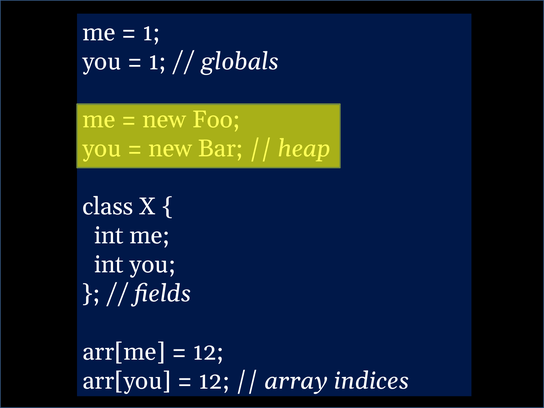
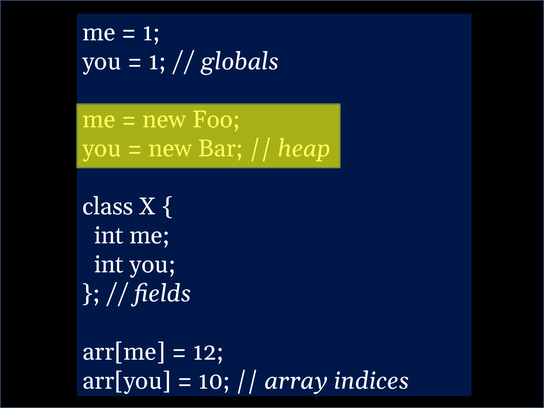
12: 12 -> 10 (214, 381)
